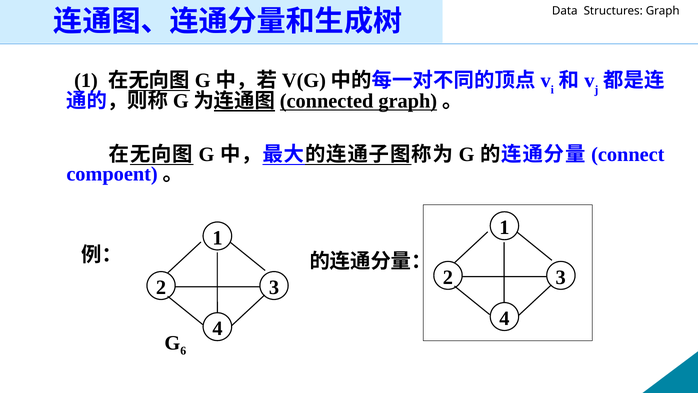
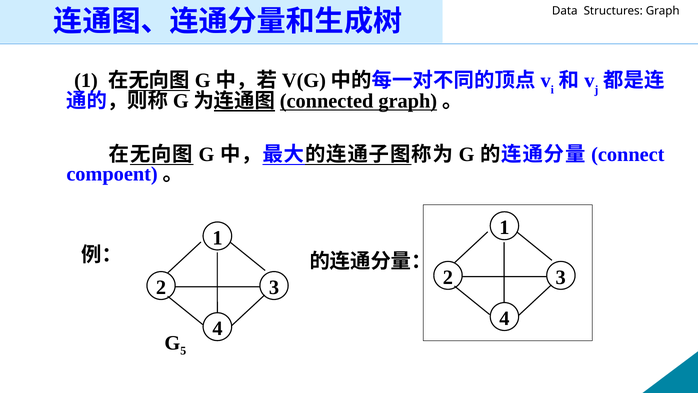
6: 6 -> 5 (183, 351)
